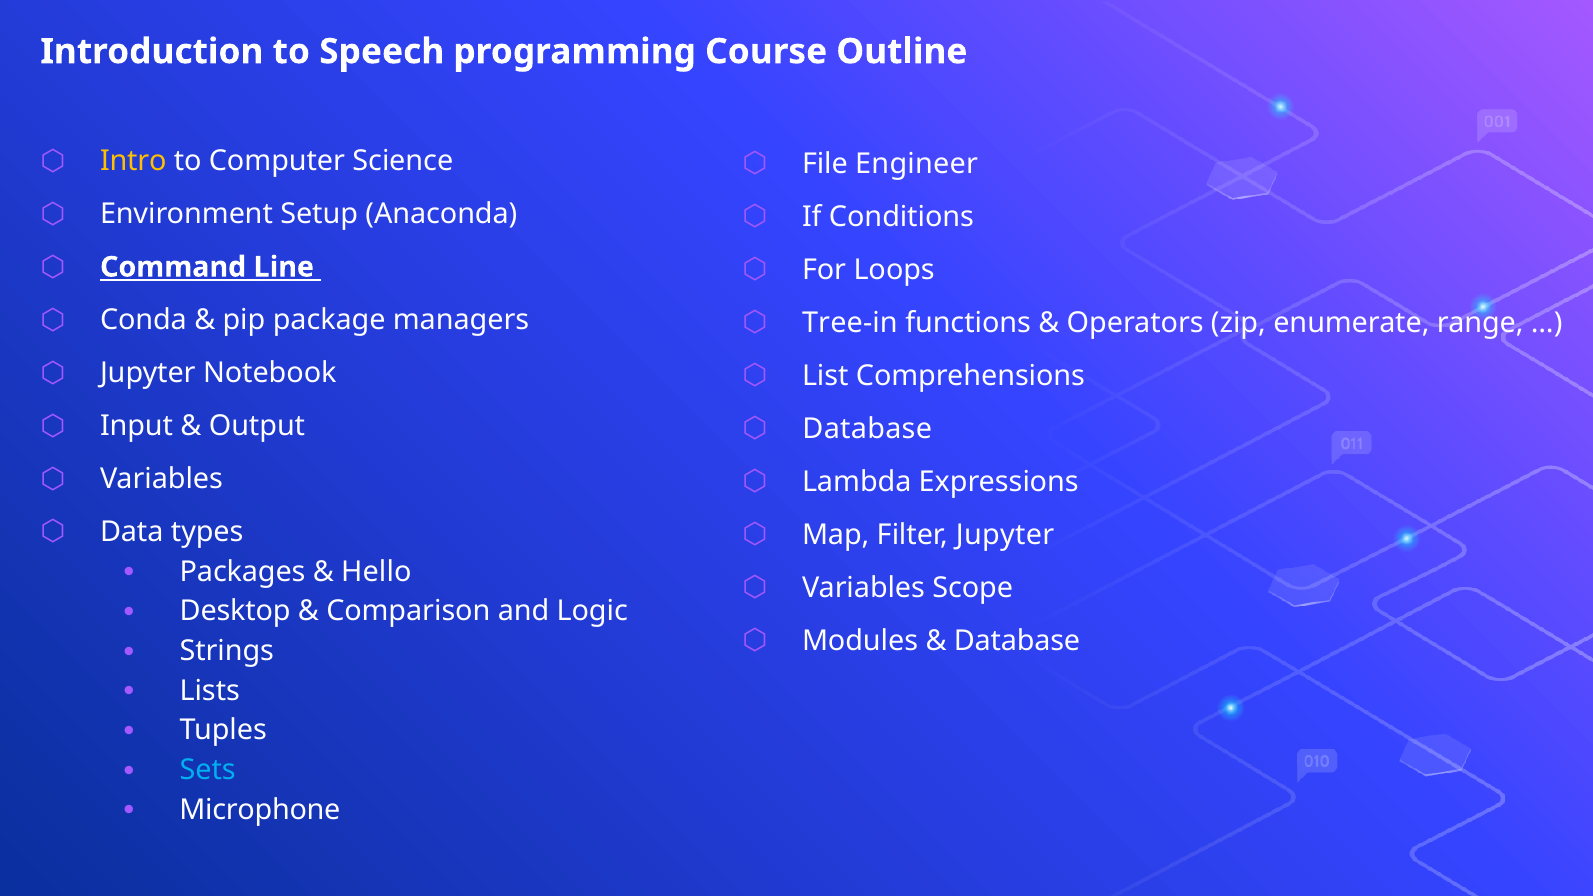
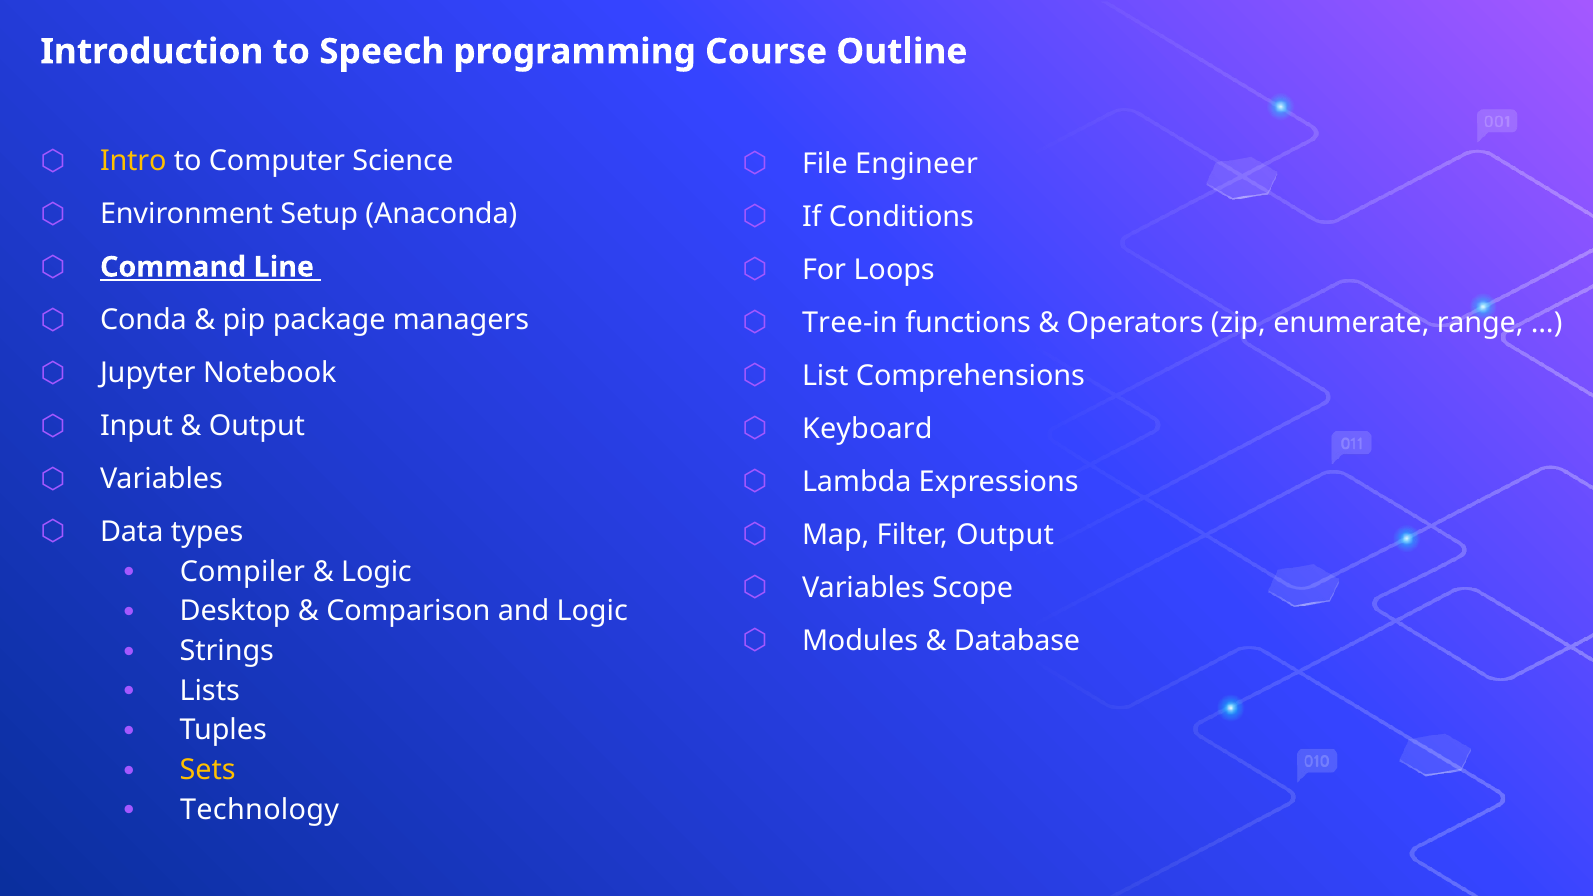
Database: Database -> Keyboard (867, 429)
Filter Jupyter: Jupyter -> Output (1005, 535)
Packages: Packages -> Compiler (242, 572)
Hello: Hello -> Logic (377, 572)
Sets colour: light blue -> yellow (208, 770)
Microphone: Microphone -> Technology (260, 810)
